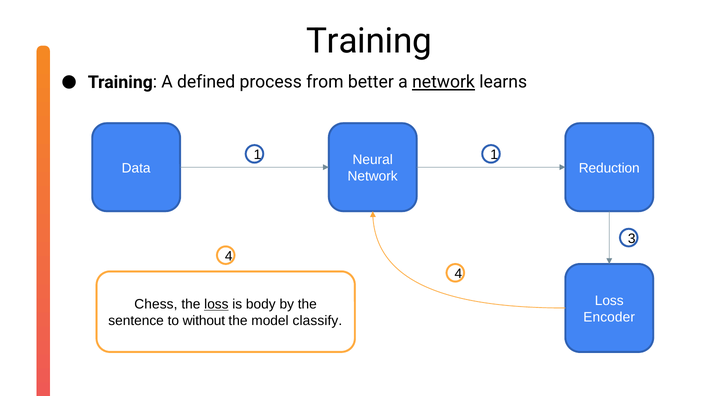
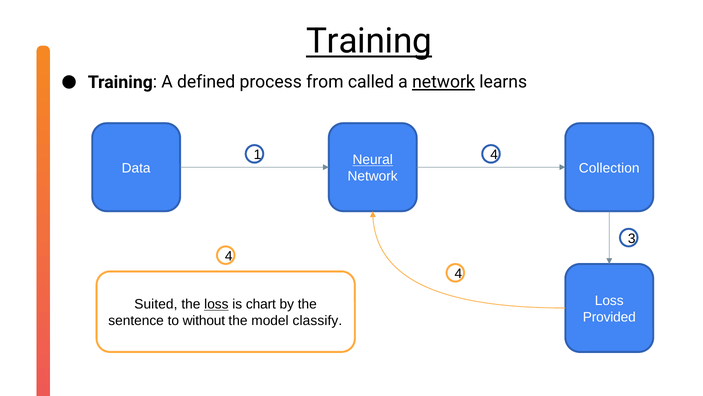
Training underline: none -> present (369, 41)
better: better -> called (371, 82)
1 1: 1 -> 4 (494, 155)
Neural underline: none -> present (373, 160)
Reduction: Reduction -> Collection (609, 168)
Chess: Chess -> Suited (156, 304)
body: body -> chart (261, 304)
Encoder: Encoder -> Provided (609, 317)
